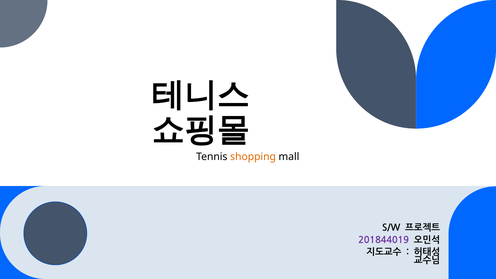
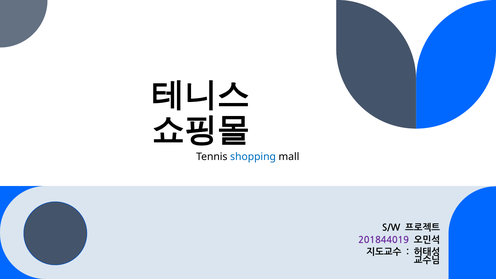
shopping colour: orange -> blue (253, 157)
